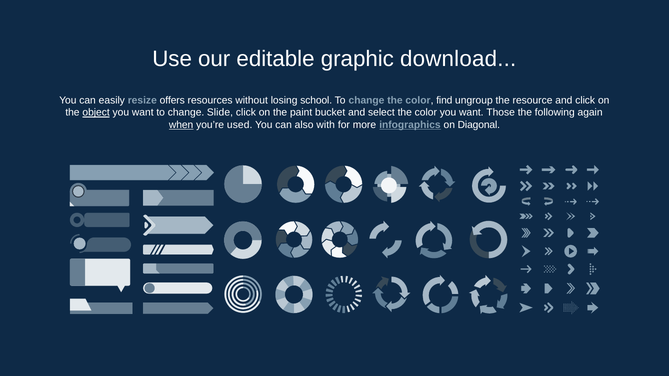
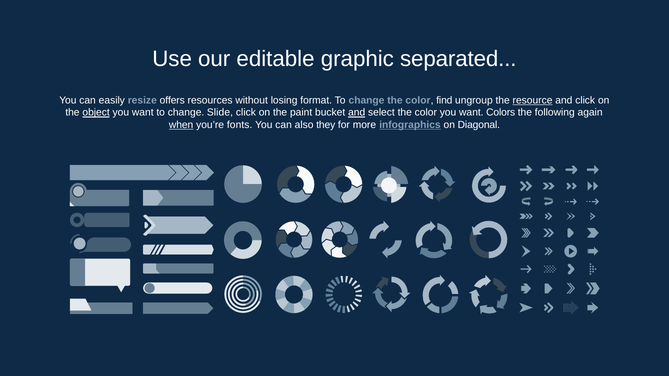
download: download -> separated (458, 59)
school: school -> format (316, 100)
resource underline: none -> present (533, 100)
and underline: none -> present (357, 113)
Those: Those -> Colors (501, 113)
used: used -> fonts (240, 125)
with: with -> they (326, 125)
